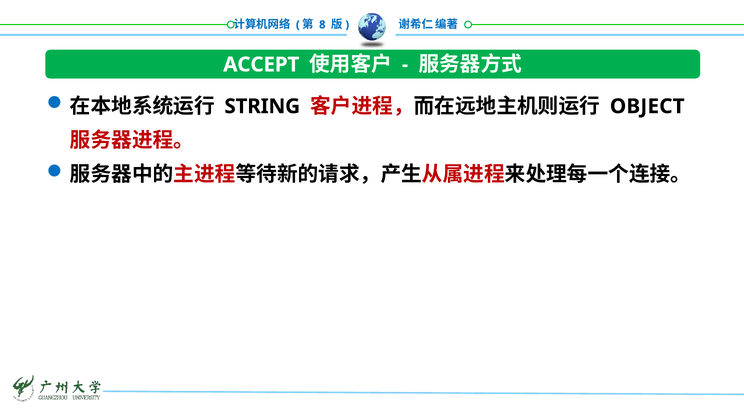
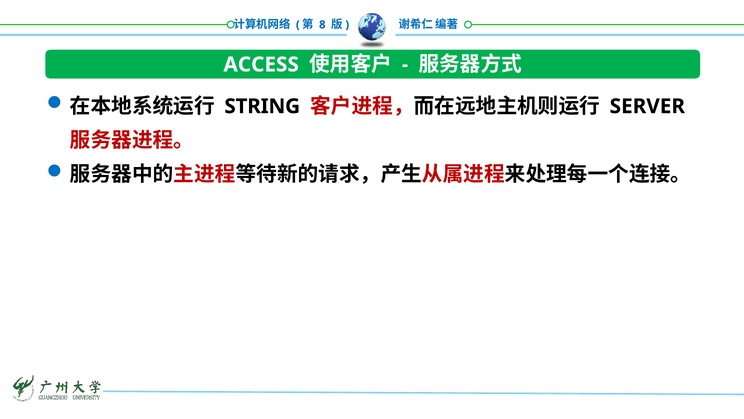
ACCEPT: ACCEPT -> ACCESS (261, 65)
OBJECT: OBJECT -> SERVER (647, 106)
